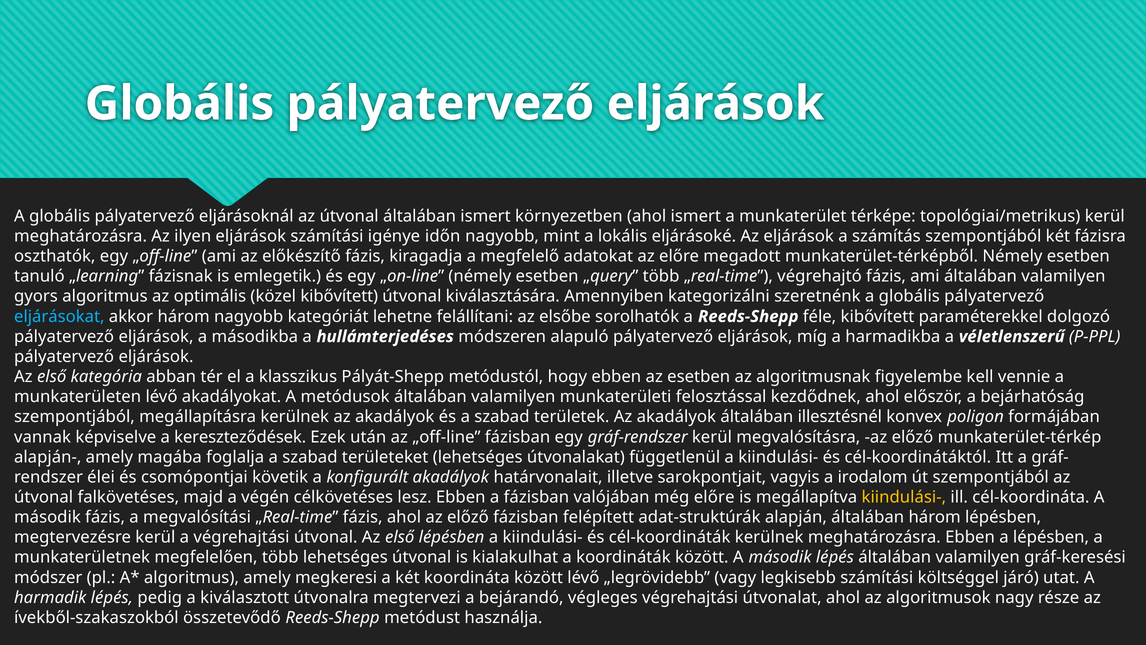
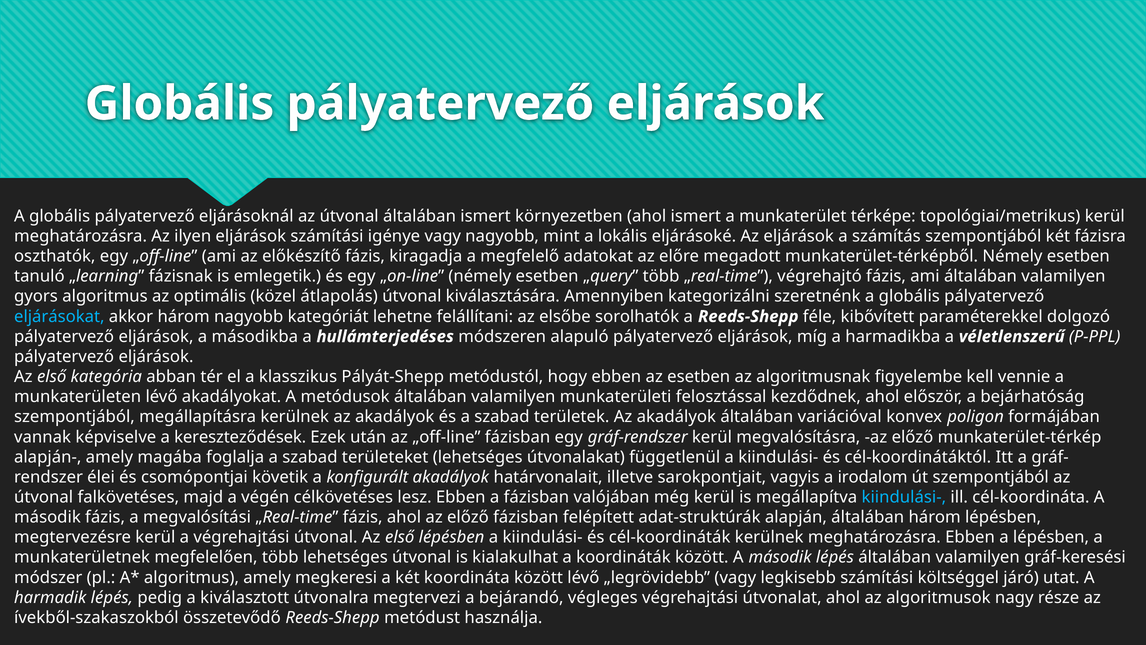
igénye időn: időn -> vagy (443, 236)
közel kibővített: kibővített -> átlapolás (339, 296)
illesztésnél: illesztésnél -> variációval (840, 417)
még előre: előre -> kerül (714, 497)
kiindulási- colour: yellow -> light blue (904, 497)
